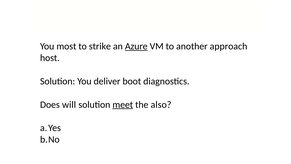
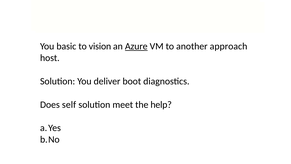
most: most -> basic (66, 46)
strike: strike -> vision (100, 46)
will: will -> self (69, 104)
meet underline: present -> none (123, 104)
also: also -> help (161, 104)
